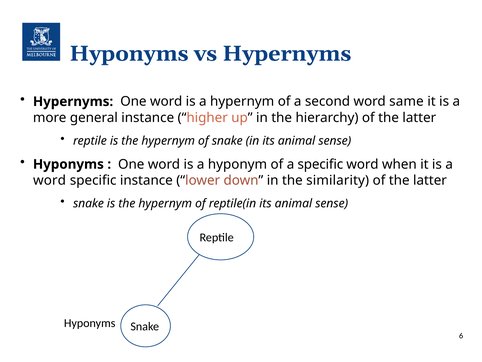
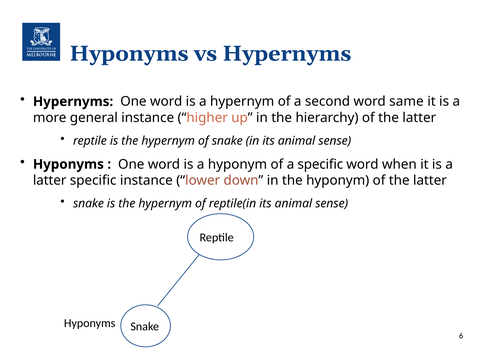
word: word -> latter (50, 180)
the similarity: similarity -> hyponym (338, 180)
